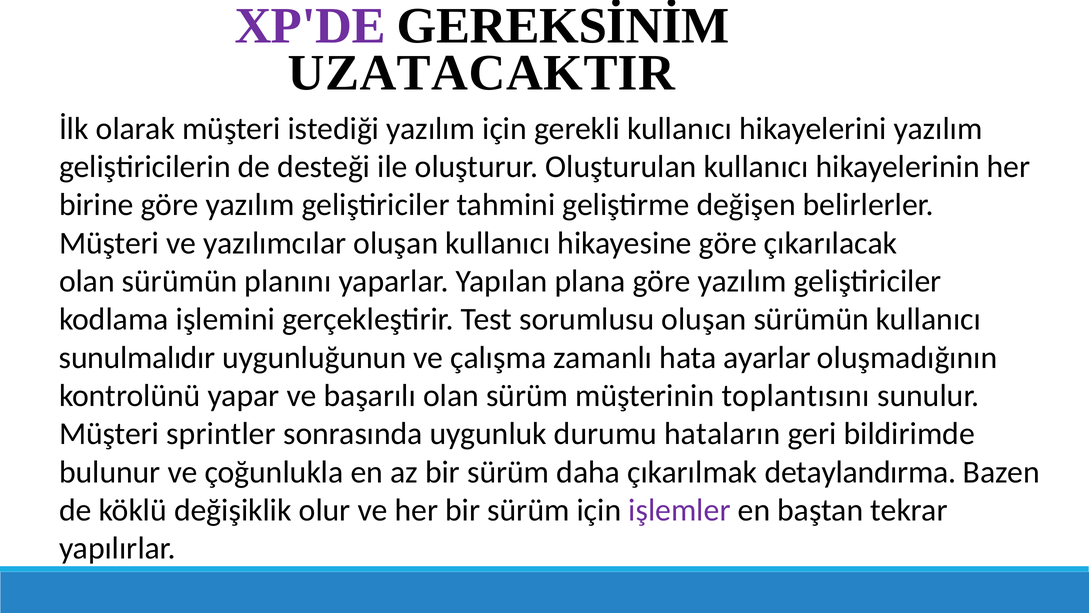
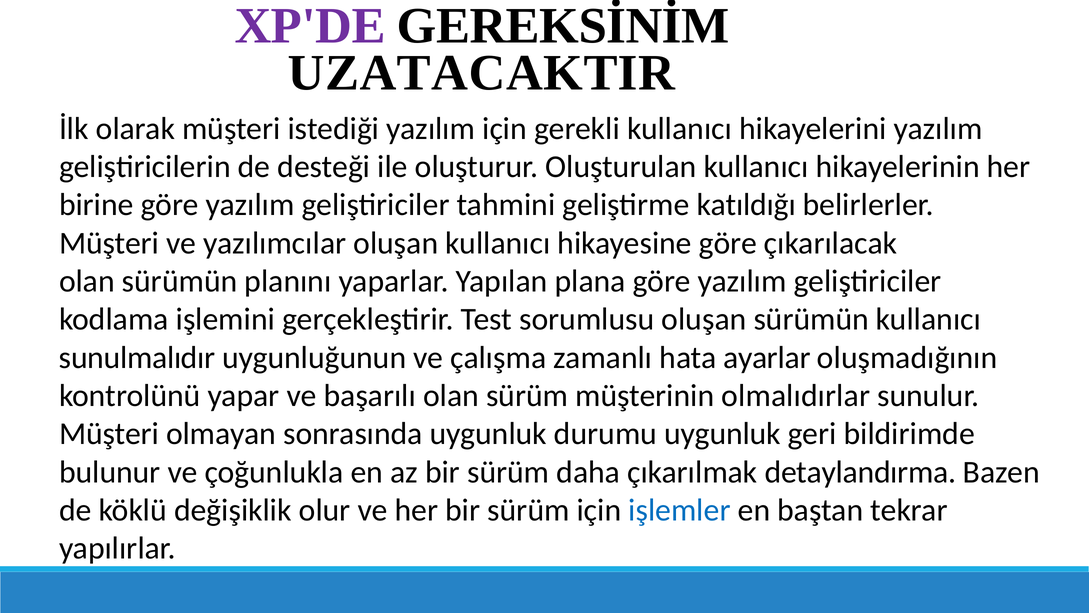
değişen: değişen -> katıldığı (746, 205)
toplantısını: toplantısını -> olmalıdırlar (796, 395)
sprintler: sprintler -> olmayan (221, 434)
durumu hataların: hataların -> uygunluk (722, 434)
işlemler colour: purple -> blue (679, 510)
